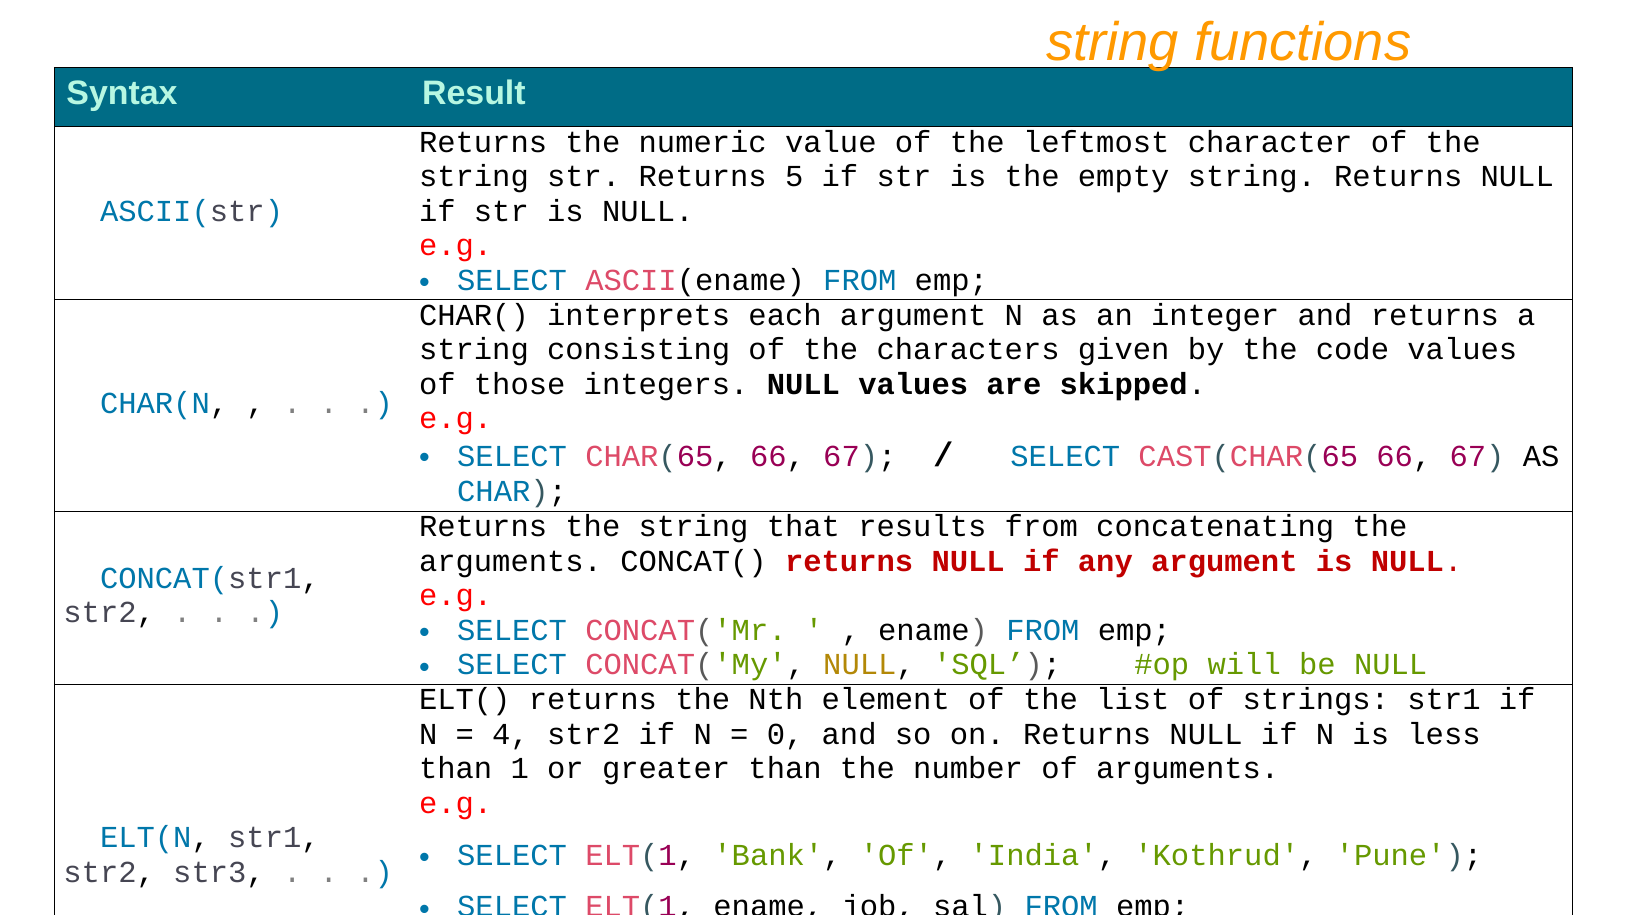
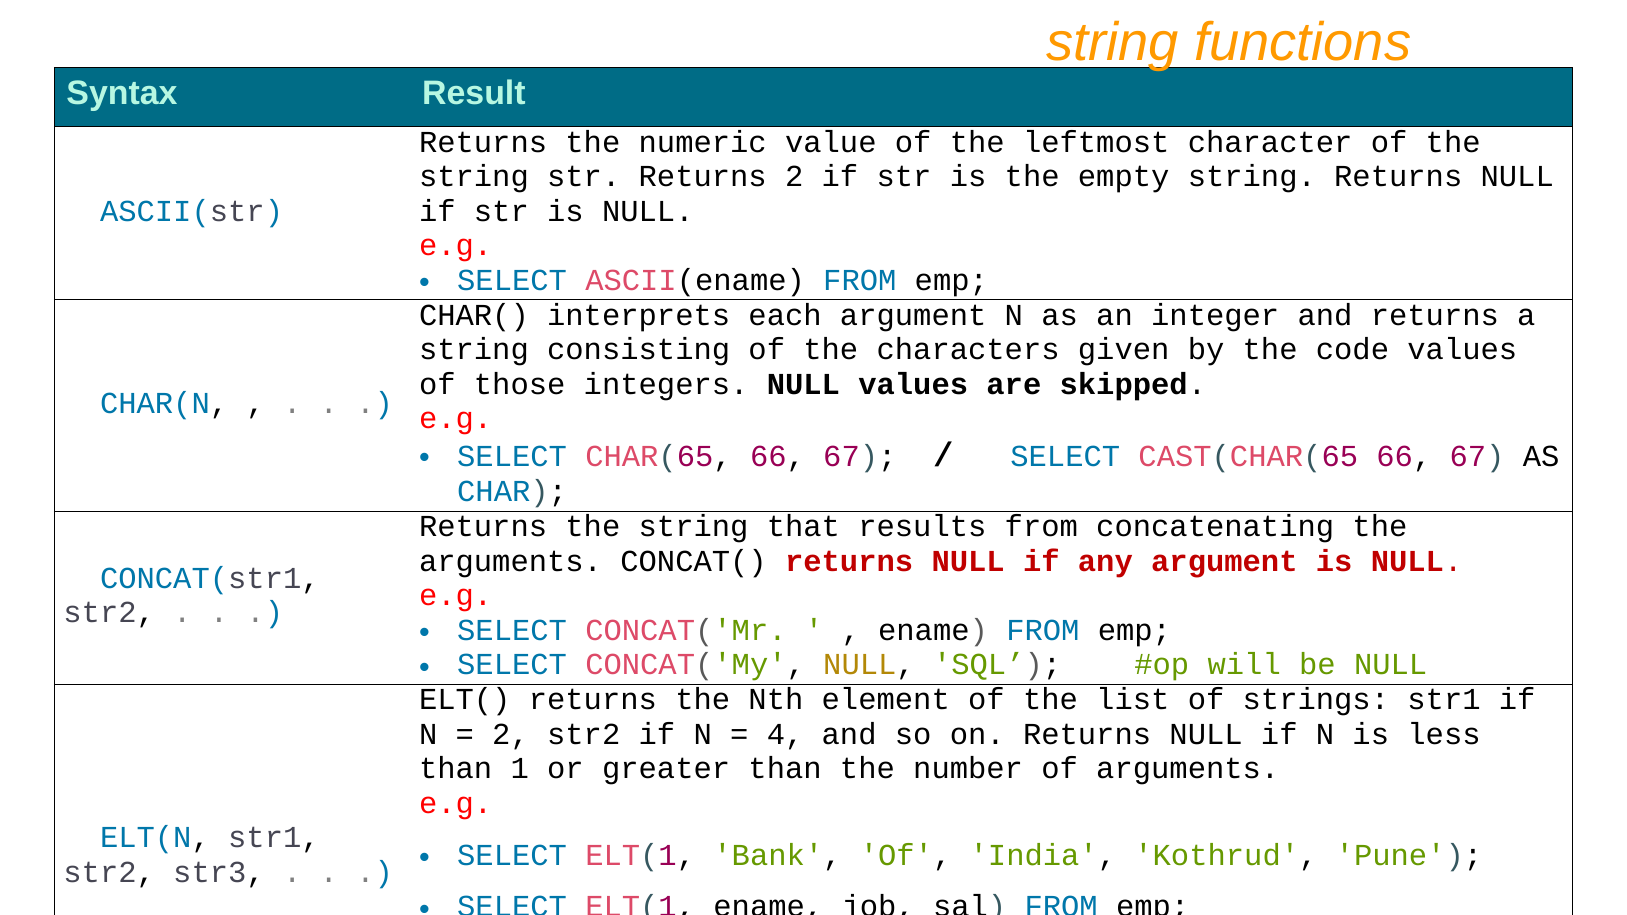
Returns 5: 5 -> 2 (794, 177)
4: 4 -> 2 (511, 734)
0: 0 -> 4 (785, 734)
